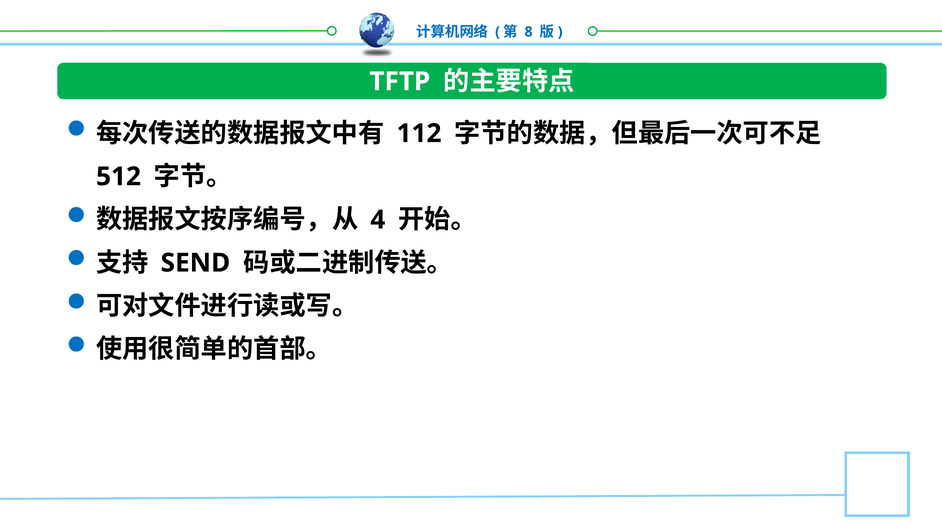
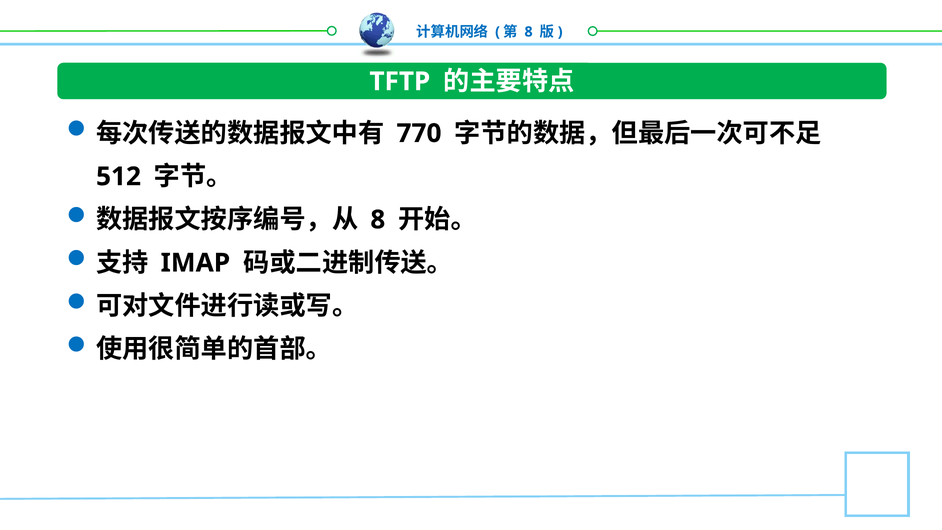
112: 112 -> 770 (419, 133)
4: 4 -> 8 (378, 220)
SEND: SEND -> IMAP (195, 263)
